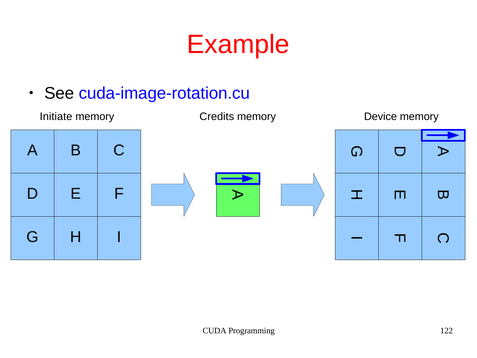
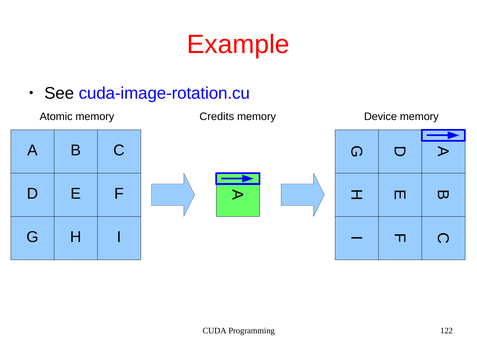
Initiate: Initiate -> Atomic (56, 117)
